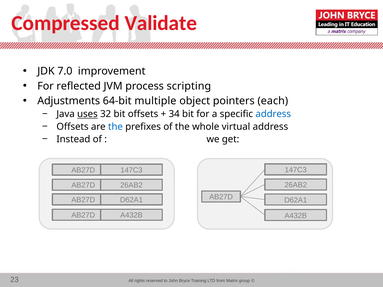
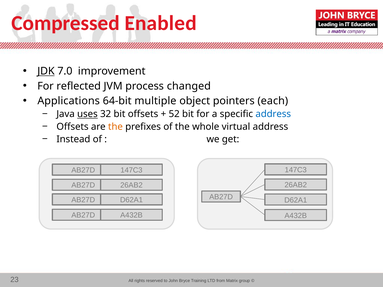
Validate: Validate -> Enabled (161, 23)
JDK underline: none -> present (46, 71)
scripting: scripting -> changed (189, 86)
Adjustments: Adjustments -> Applications (69, 101)
34: 34 -> 52 (174, 114)
the colour: blue -> orange (115, 127)
